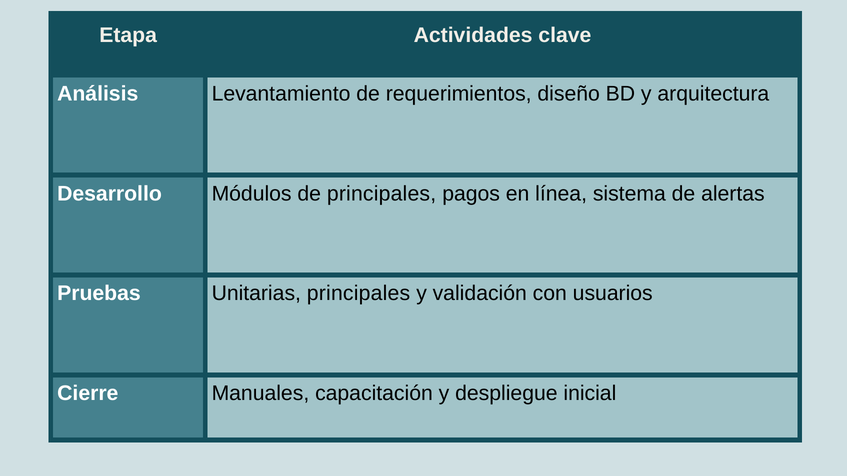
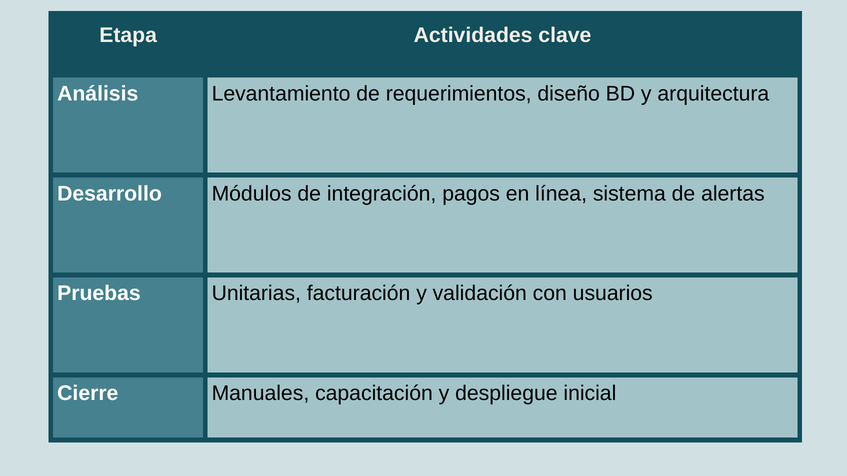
de principales: principales -> integración (382, 194)
Unitarias principales: principales -> facturación (359, 294)
